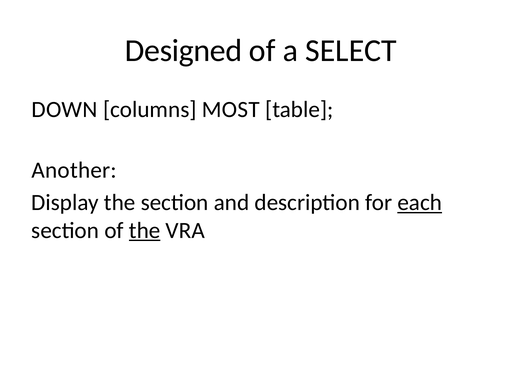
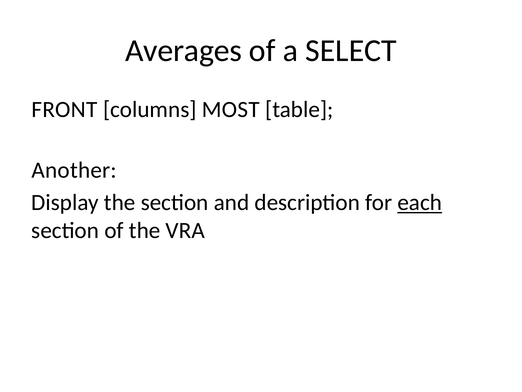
Designed: Designed -> Averages (183, 51)
DOWN: DOWN -> FRONT (64, 110)
the underline: present -> none (145, 230)
